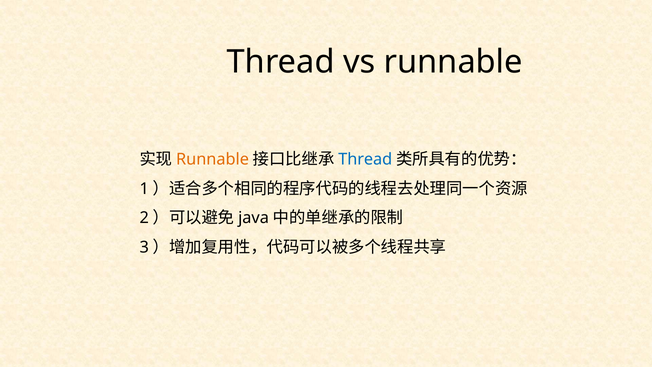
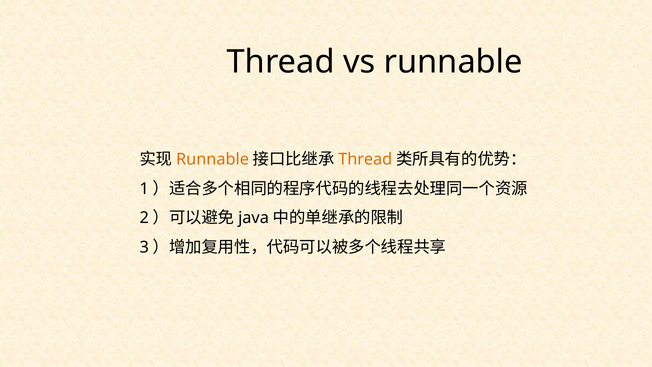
Thread colour: blue -> orange (365, 159)
